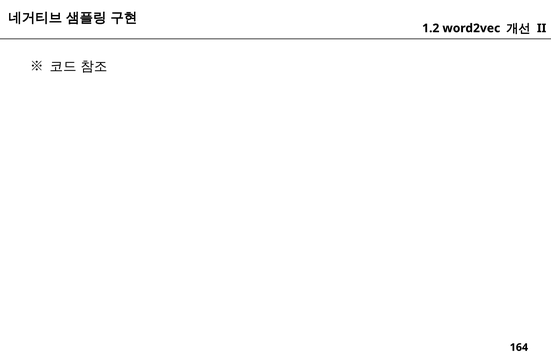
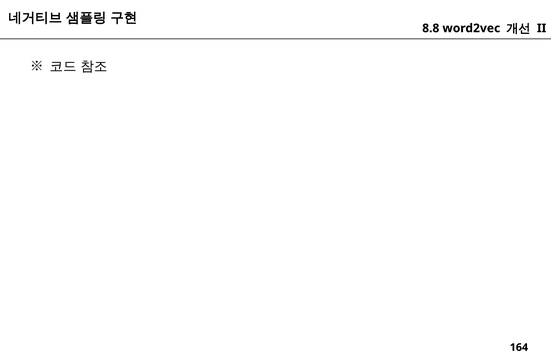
1.2: 1.2 -> 8.8 (431, 28)
